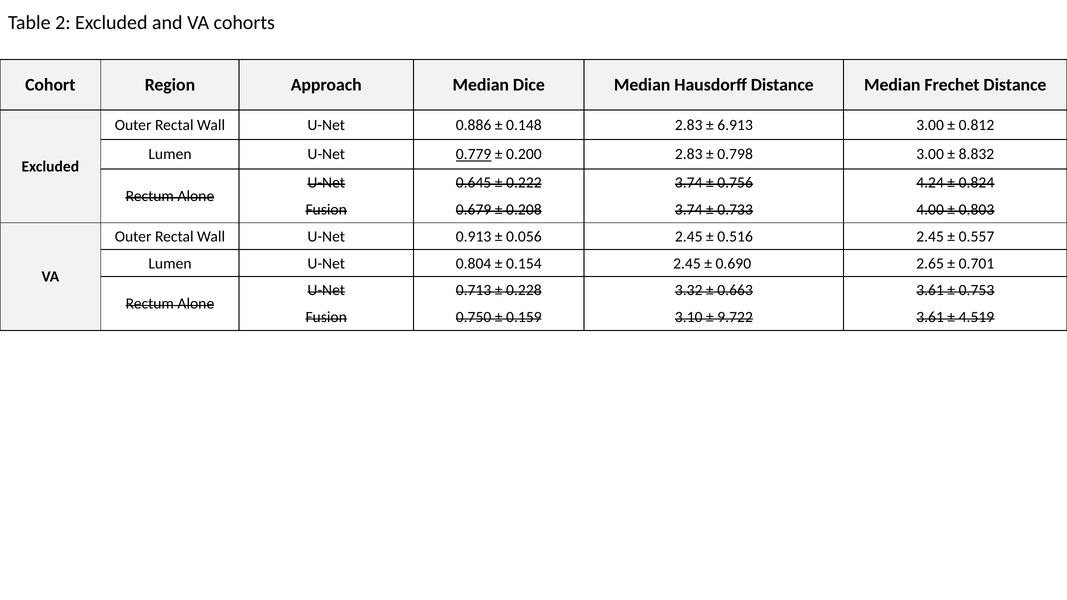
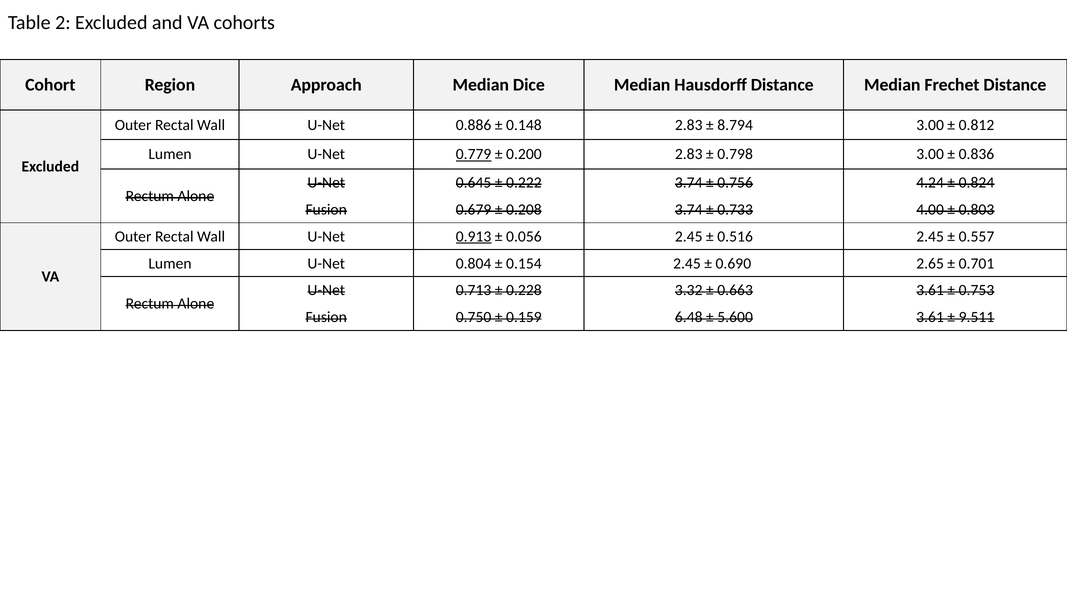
6.913: 6.913 -> 8.794 (735, 125)
8.832: 8.832 -> 0.836 (976, 154)
0.913 underline: none -> present (474, 236)
3.10: 3.10 -> 6.48 (689, 317)
9.722: 9.722 -> 5.600 (735, 317)
4.519: 4.519 -> 9.511 (976, 317)
